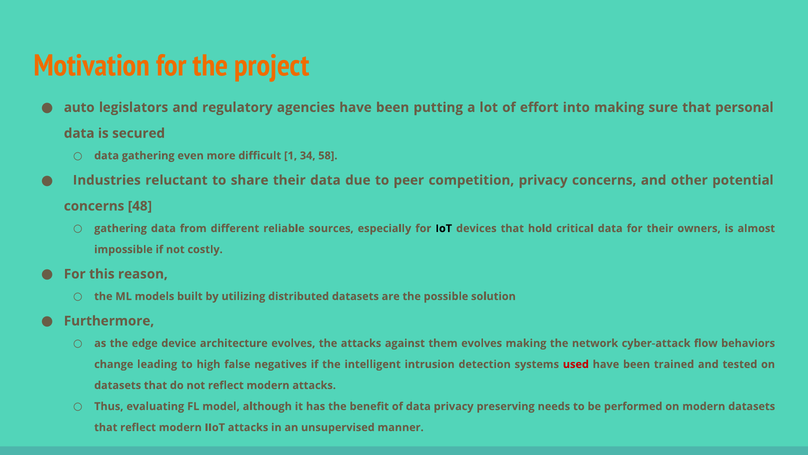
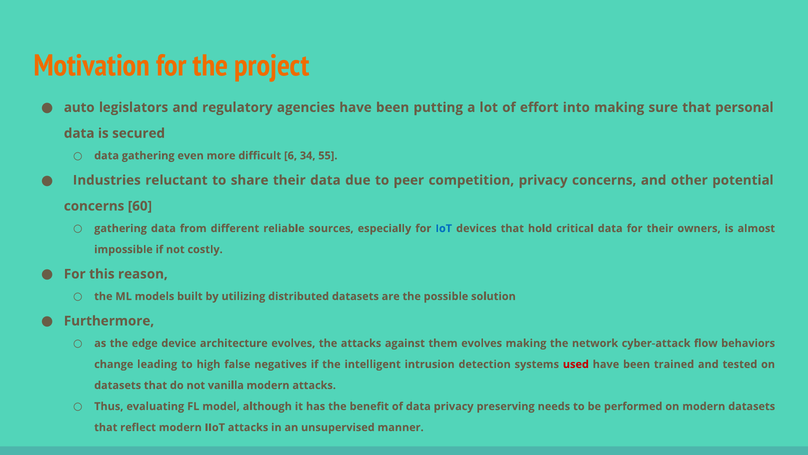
1: 1 -> 6 (291, 156)
58: 58 -> 55 (328, 156)
48: 48 -> 60 (140, 206)
IoT colour: black -> blue (444, 228)
not reflect: reflect -> vanilla (226, 385)
